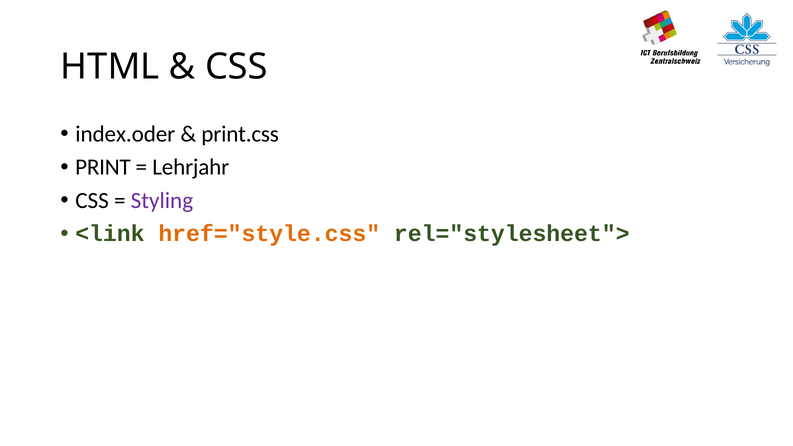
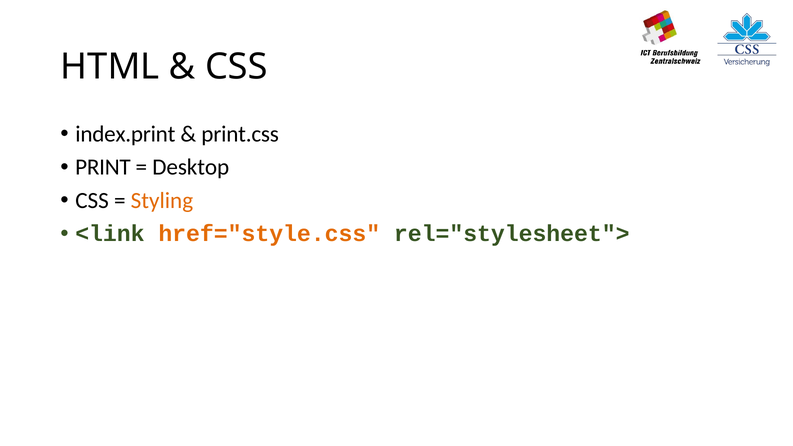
index.oder: index.oder -> index.print (125, 134)
Lehrjahr: Lehrjahr -> Desktop (191, 167)
Styling colour: purple -> orange (162, 201)
